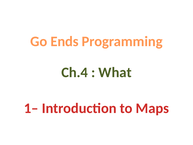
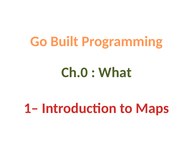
Ends: Ends -> Built (64, 41)
Ch.4: Ch.4 -> Ch.0 (75, 72)
